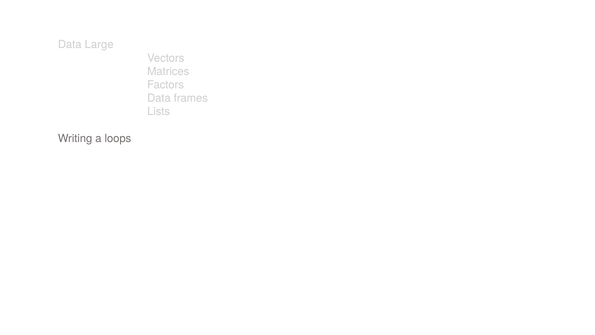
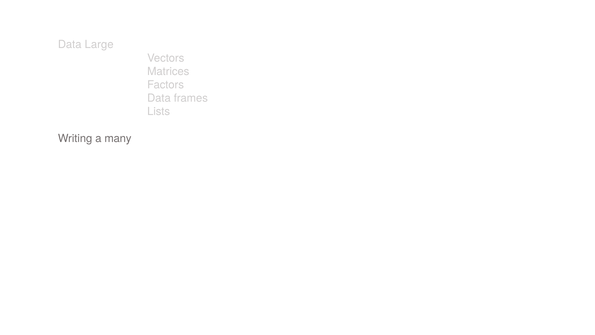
loops: loops -> many (118, 138)
